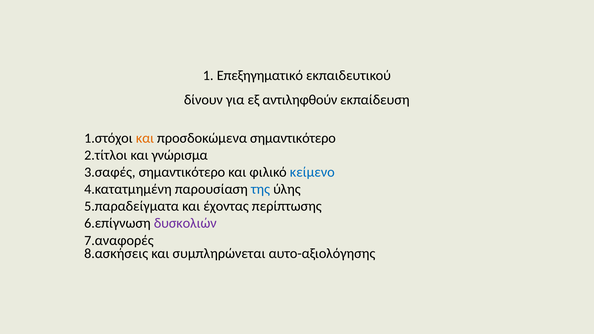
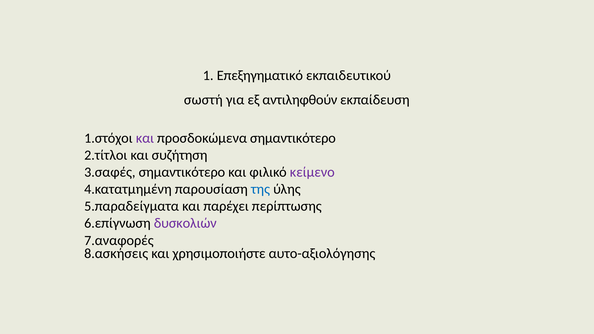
δίνουν: δίνουν -> σωστή (203, 100)
και colour: orange -> purple (145, 138)
γνώρισμα: γνώρισμα -> συζήτηση (180, 155)
κείμενο colour: blue -> purple (312, 172)
έχοντας: έχοντας -> παρέχει (226, 206)
συμπληρώνεται: συμπληρώνεται -> χρησιμοποιήστε (219, 253)
